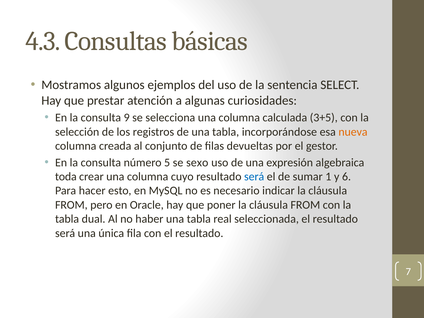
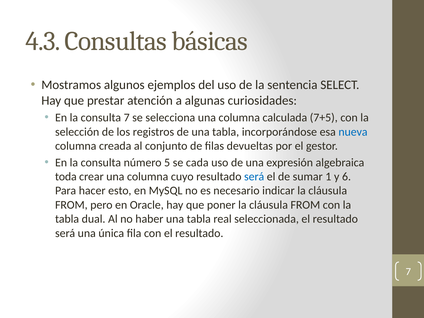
consulta 9: 9 -> 7 (127, 118)
3+5: 3+5 -> 7+5 (324, 118)
nueva colour: orange -> blue (353, 132)
sexo: sexo -> cada (197, 162)
